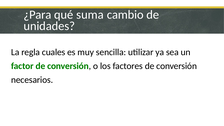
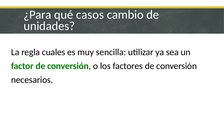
suma: suma -> casos (90, 15)
